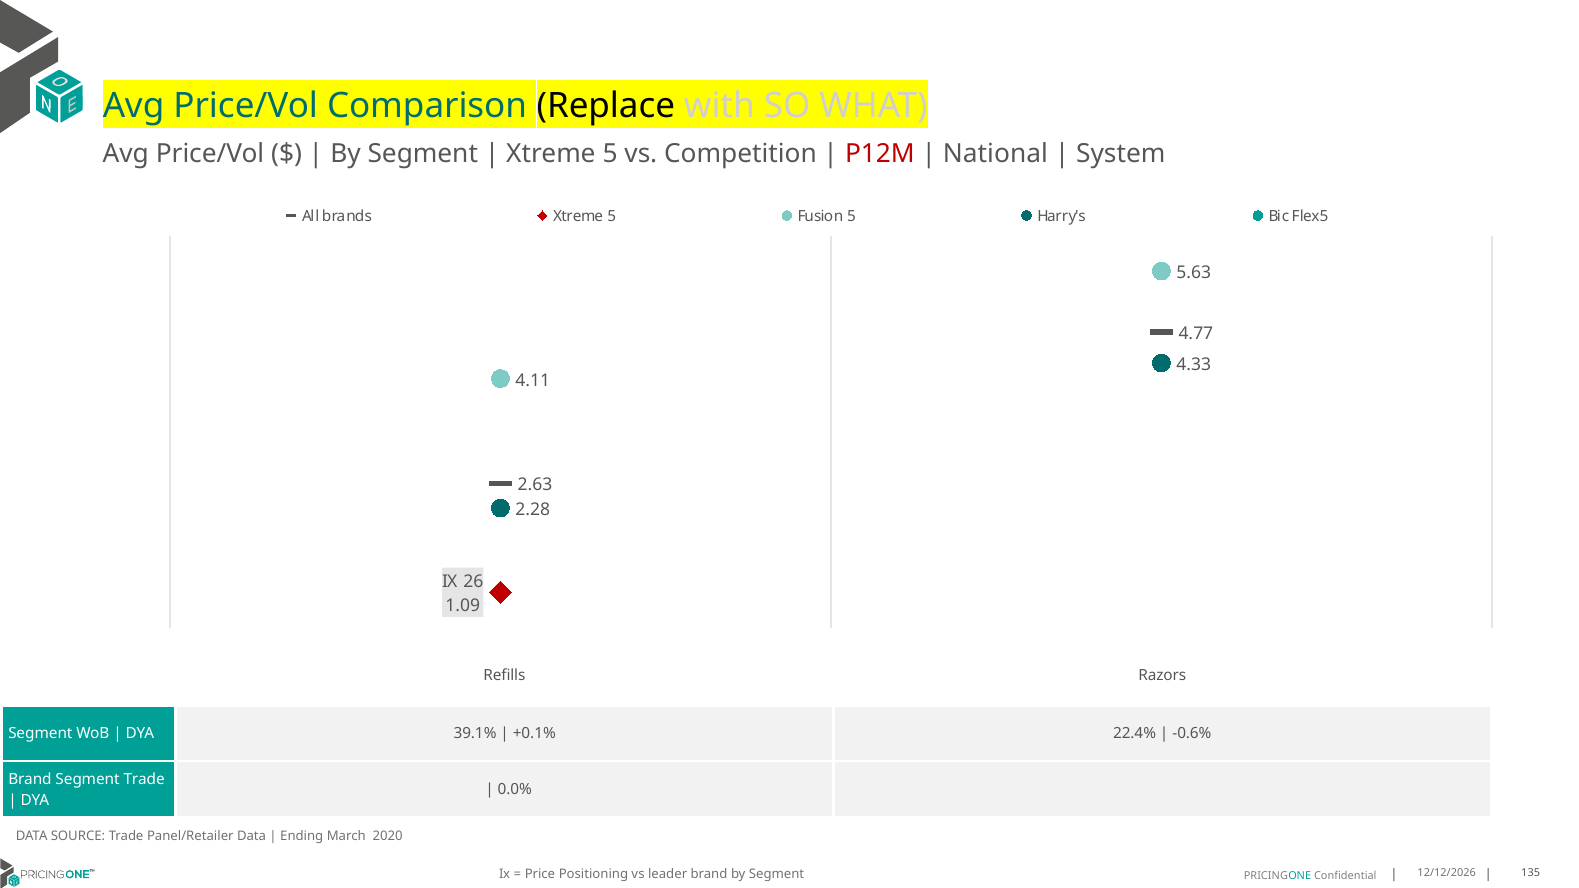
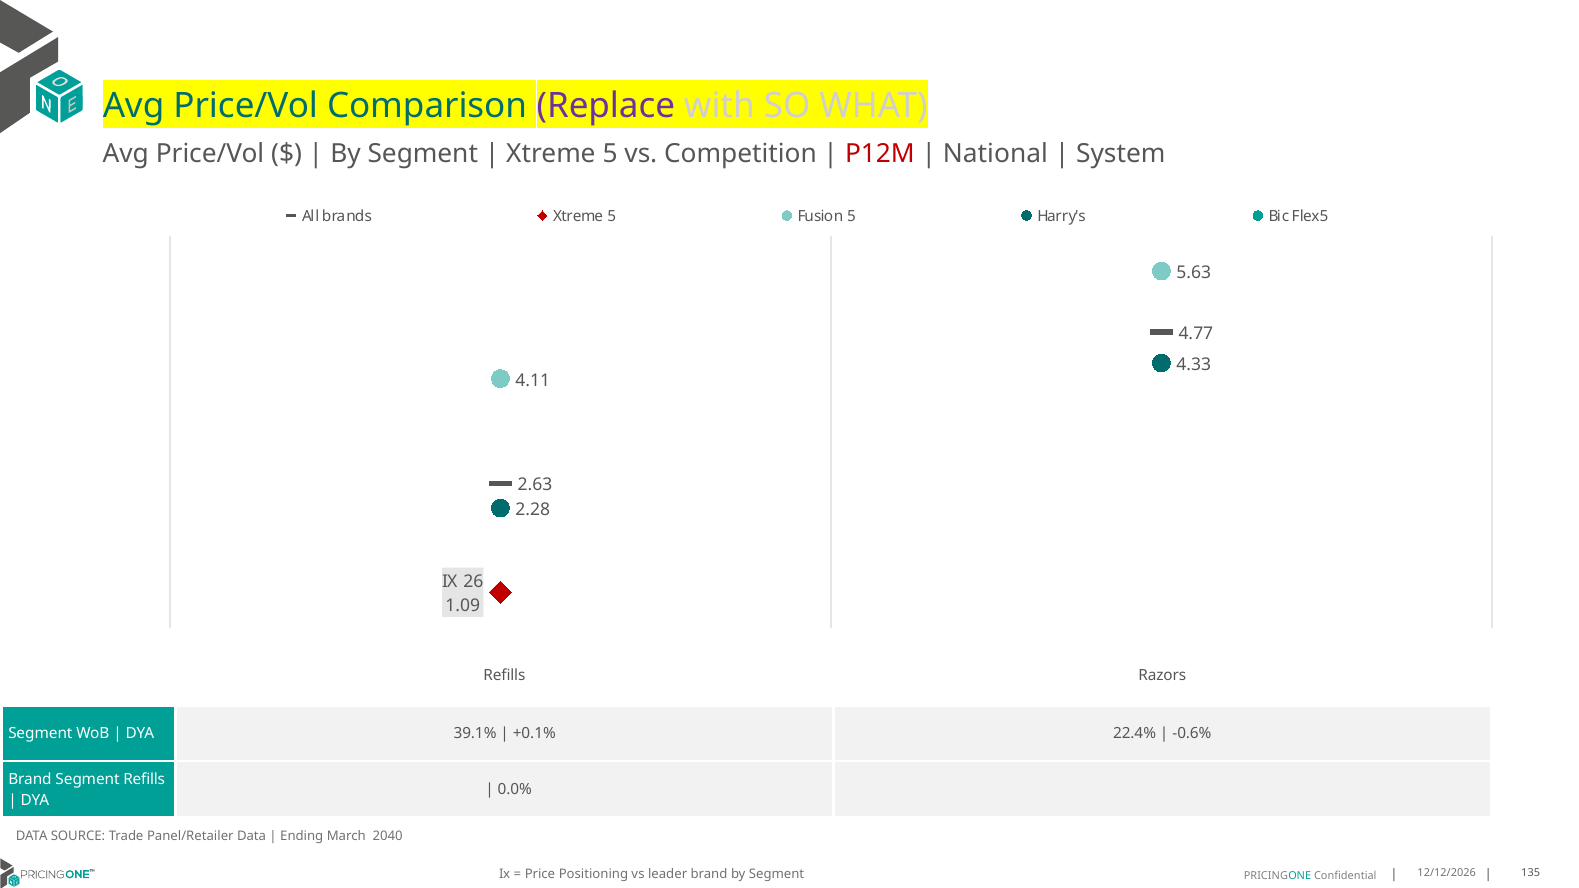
Replace colour: black -> purple (606, 106)
Segment Trade: Trade -> Refills (144, 780)
2020: 2020 -> 2040 (388, 837)
